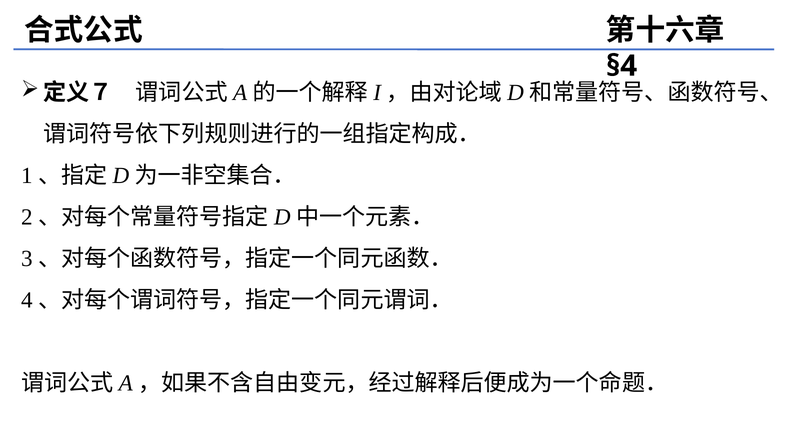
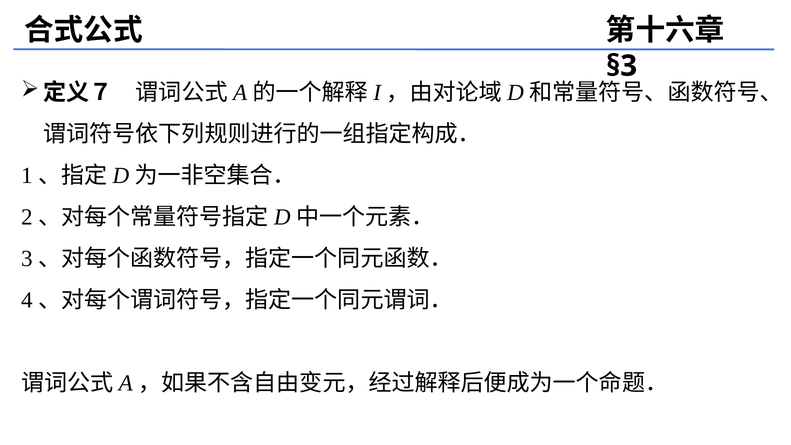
§4: §4 -> §3 (622, 66)
